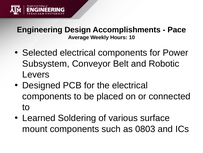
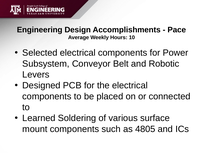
0803: 0803 -> 4805 (145, 128)
